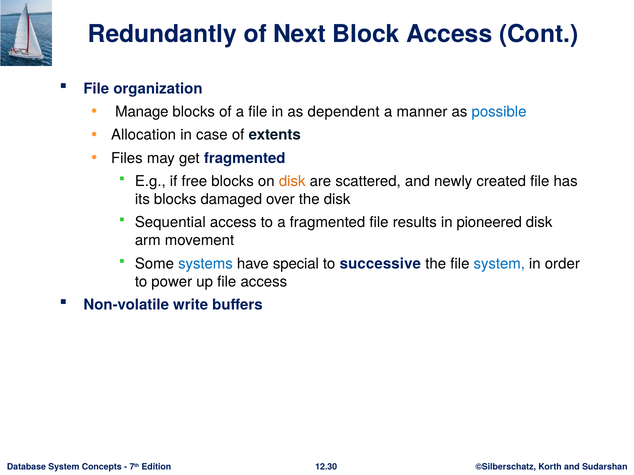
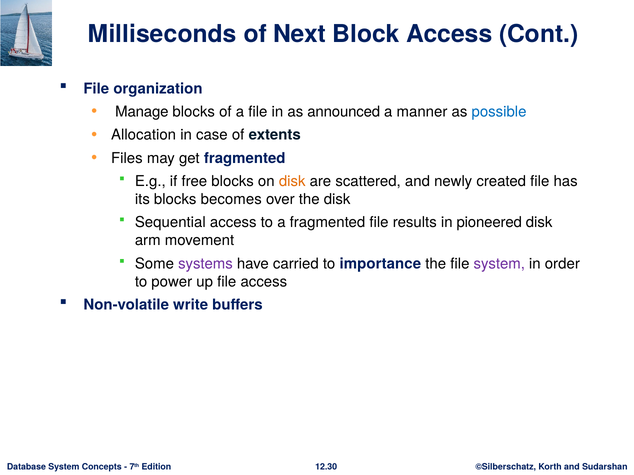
Redundantly: Redundantly -> Milliseconds (162, 34)
dependent: dependent -> announced (344, 112)
damaged: damaged -> becomes (231, 200)
systems colour: blue -> purple (205, 264)
special: special -> carried (296, 264)
successive: successive -> importance (380, 264)
system colour: blue -> purple (499, 264)
